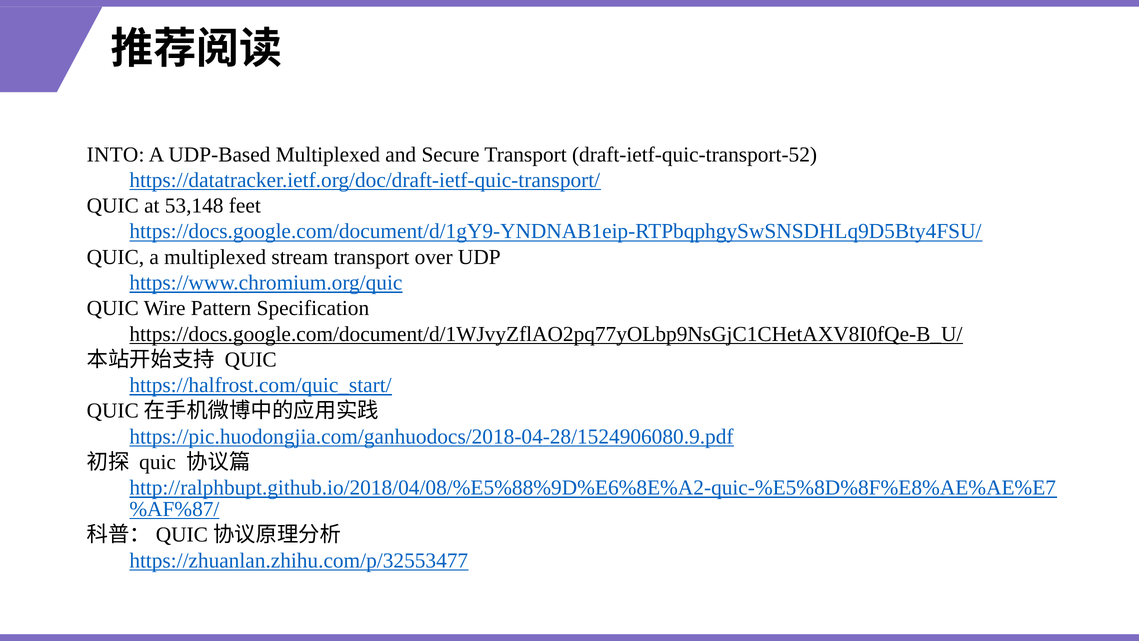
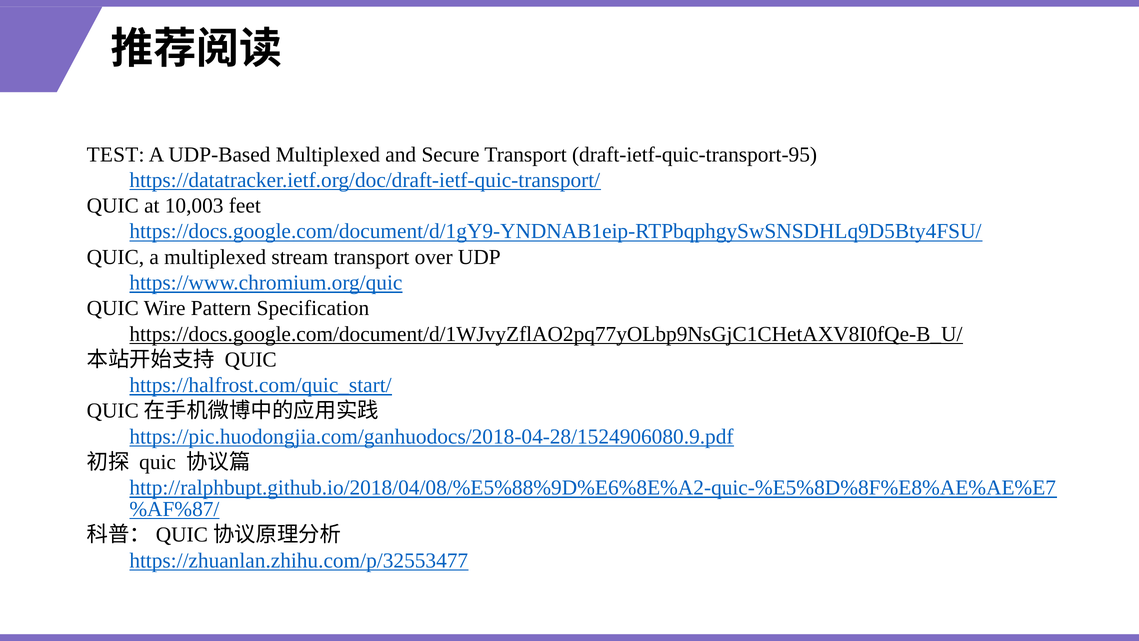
INTO: INTO -> TEST (116, 154)
draft-ietf-quic-transport-52: draft-ietf-quic-transport-52 -> draft-ietf-quic-transport-95 (695, 154)
53,148: 53,148 -> 10,003 (194, 206)
